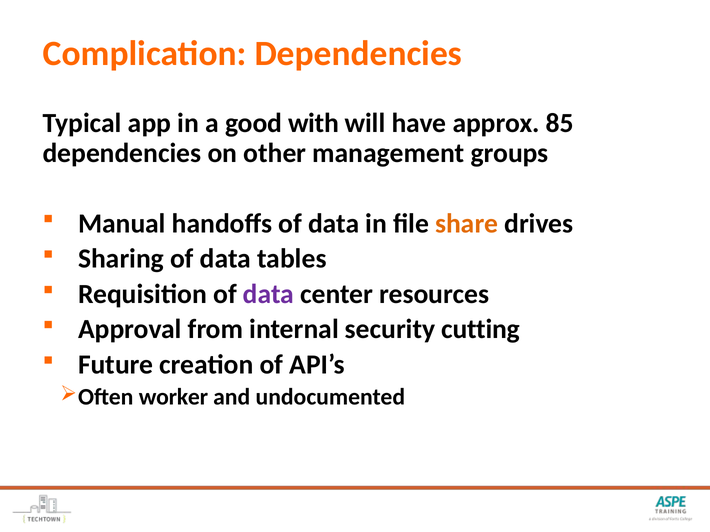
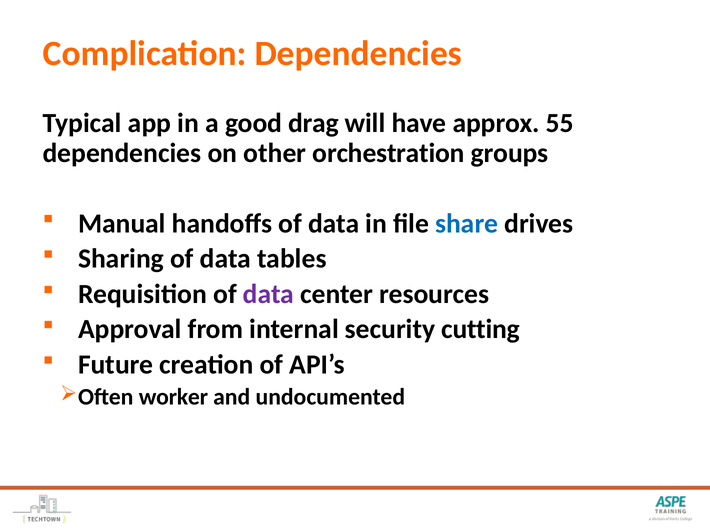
with: with -> drag (314, 123)
85: 85 -> 55 (560, 123)
management: management -> orchestration (389, 153)
share colour: orange -> blue (467, 224)
